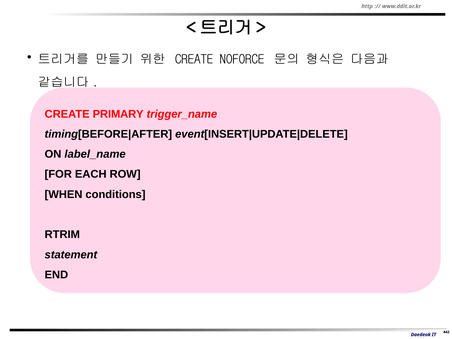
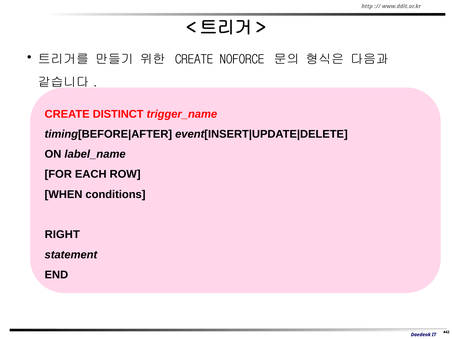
PRIMARY: PRIMARY -> DISTINCT (118, 114)
RTRIM: RTRIM -> RIGHT (62, 235)
